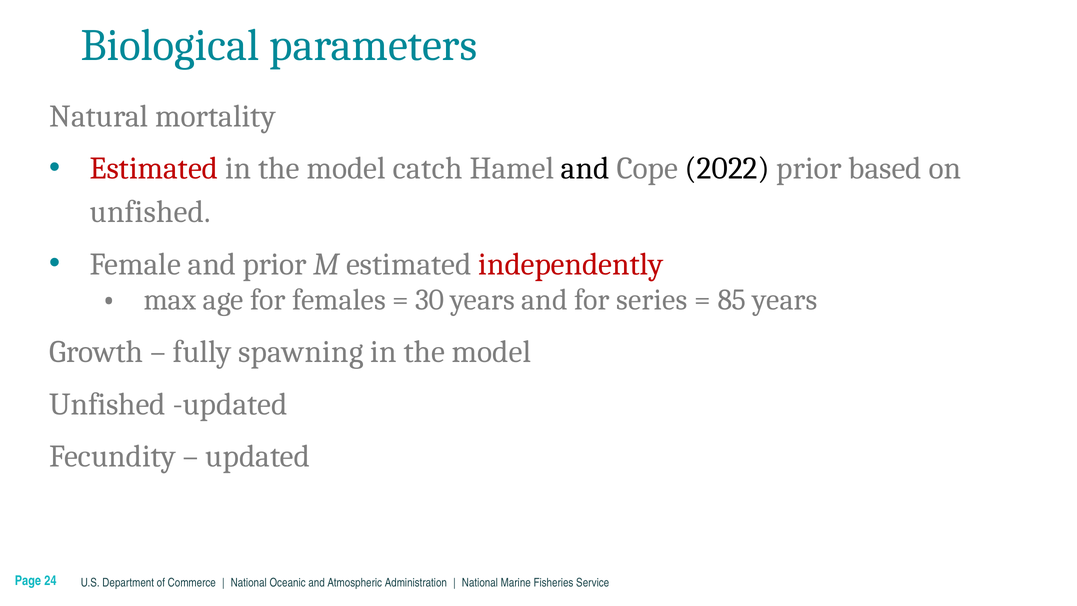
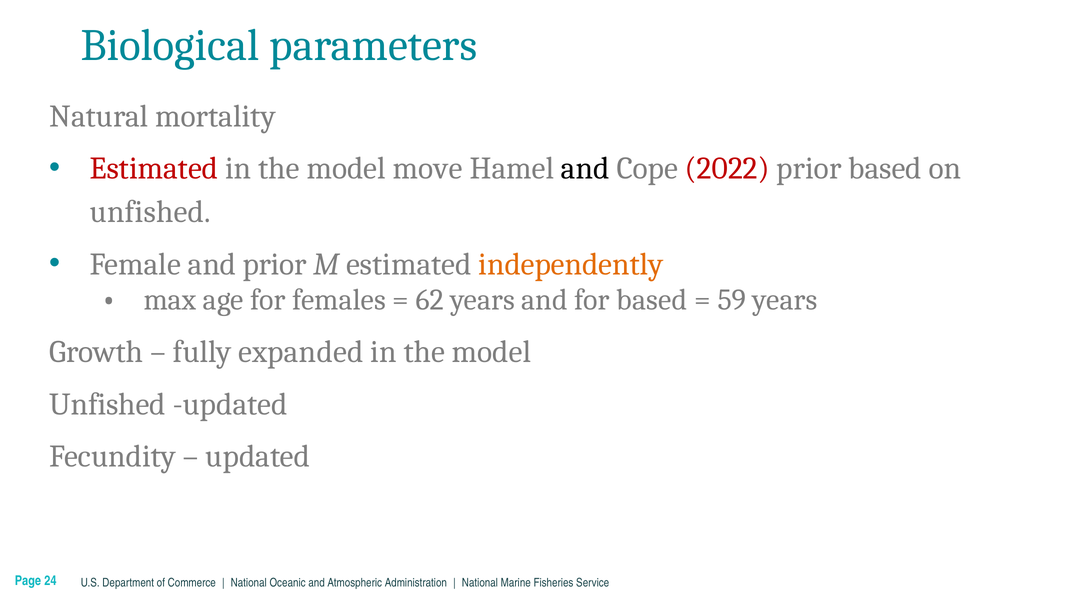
catch: catch -> move (428, 168)
2022 colour: black -> red (727, 168)
independently colour: red -> orange (571, 264)
30: 30 -> 62 (430, 300)
for series: series -> based (652, 300)
85: 85 -> 59 (732, 300)
spawning: spawning -> expanded (301, 352)
